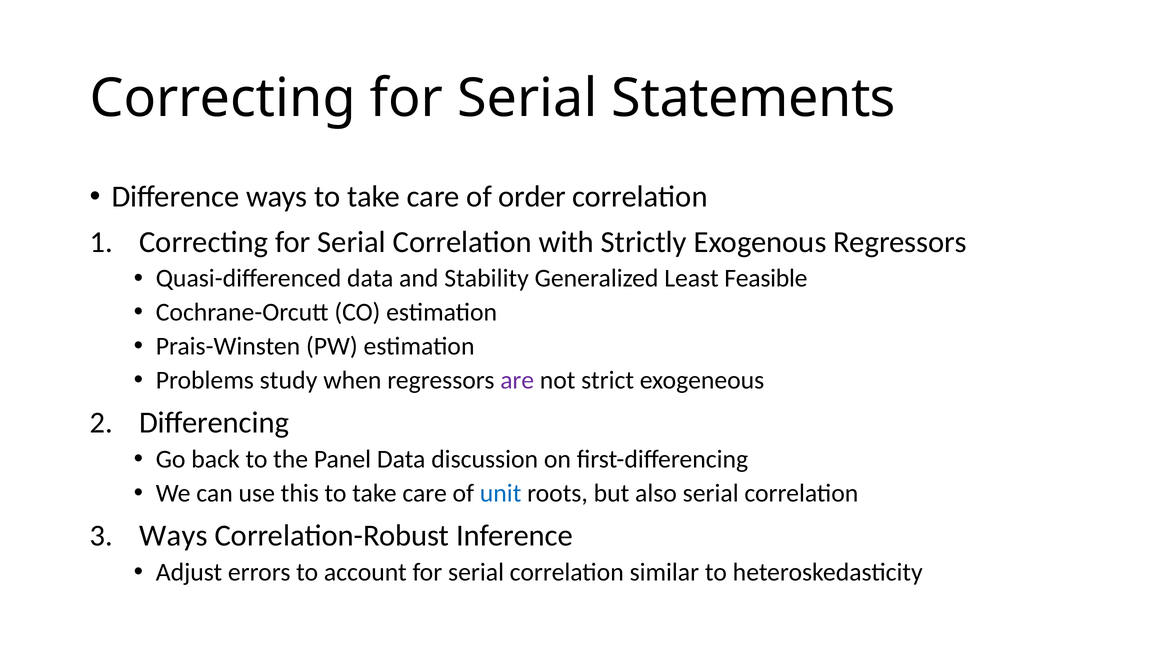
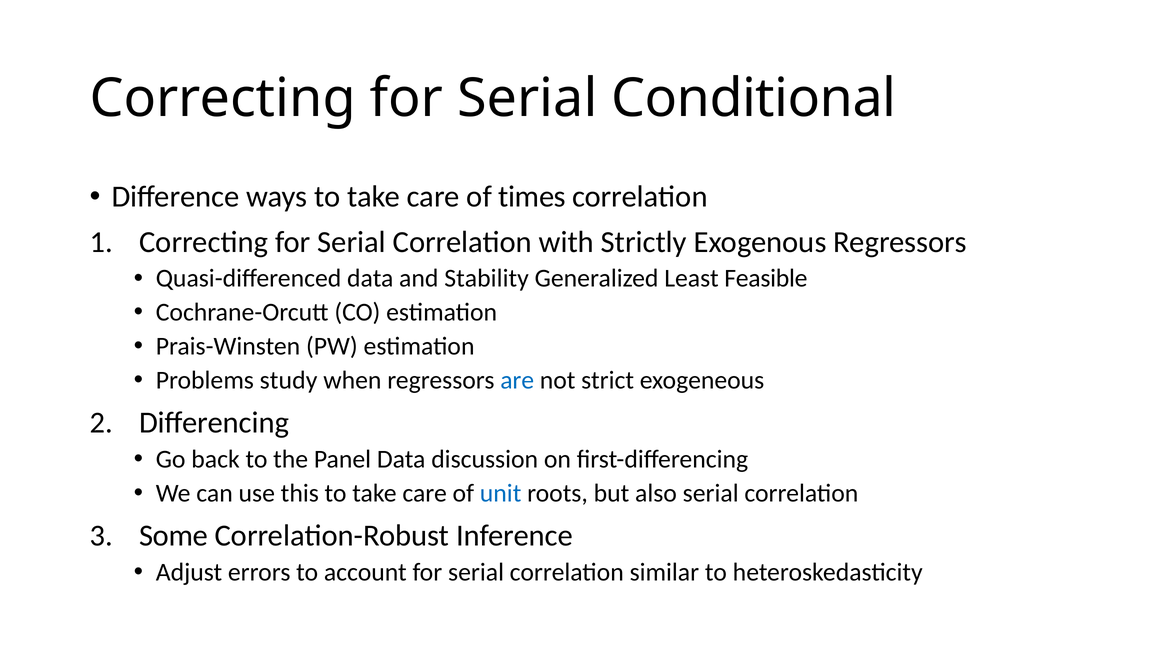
Statements: Statements -> Conditional (754, 99)
order: order -> times (532, 197)
are colour: purple -> blue (517, 380)
Ways: Ways -> Some (174, 536)
